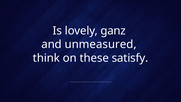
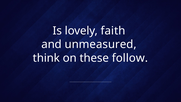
ganz: ganz -> faith (113, 31)
satisfy: satisfy -> follow (130, 58)
